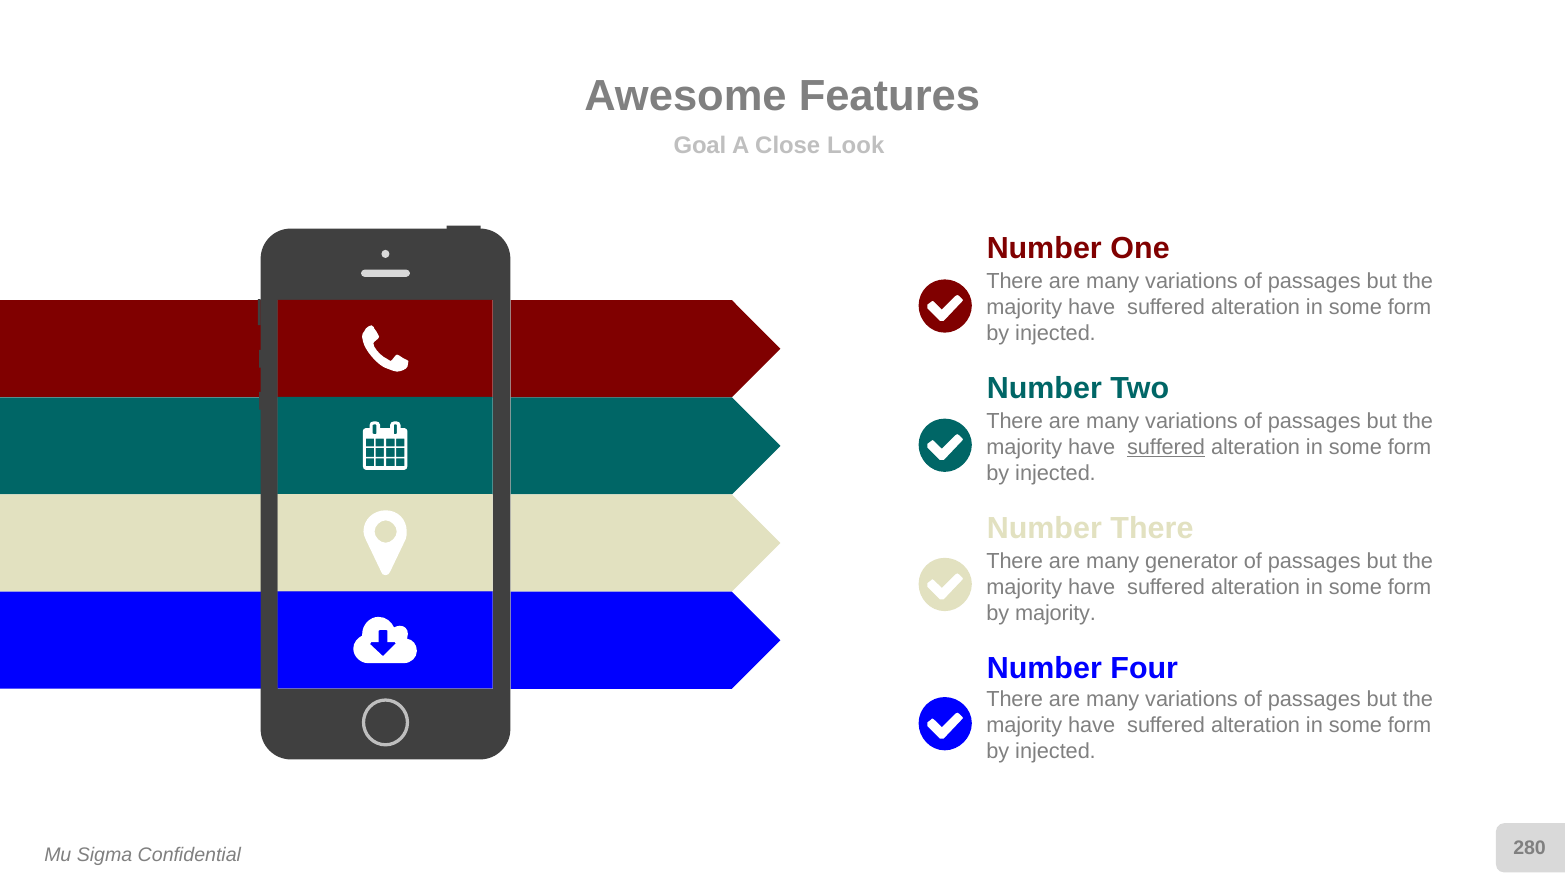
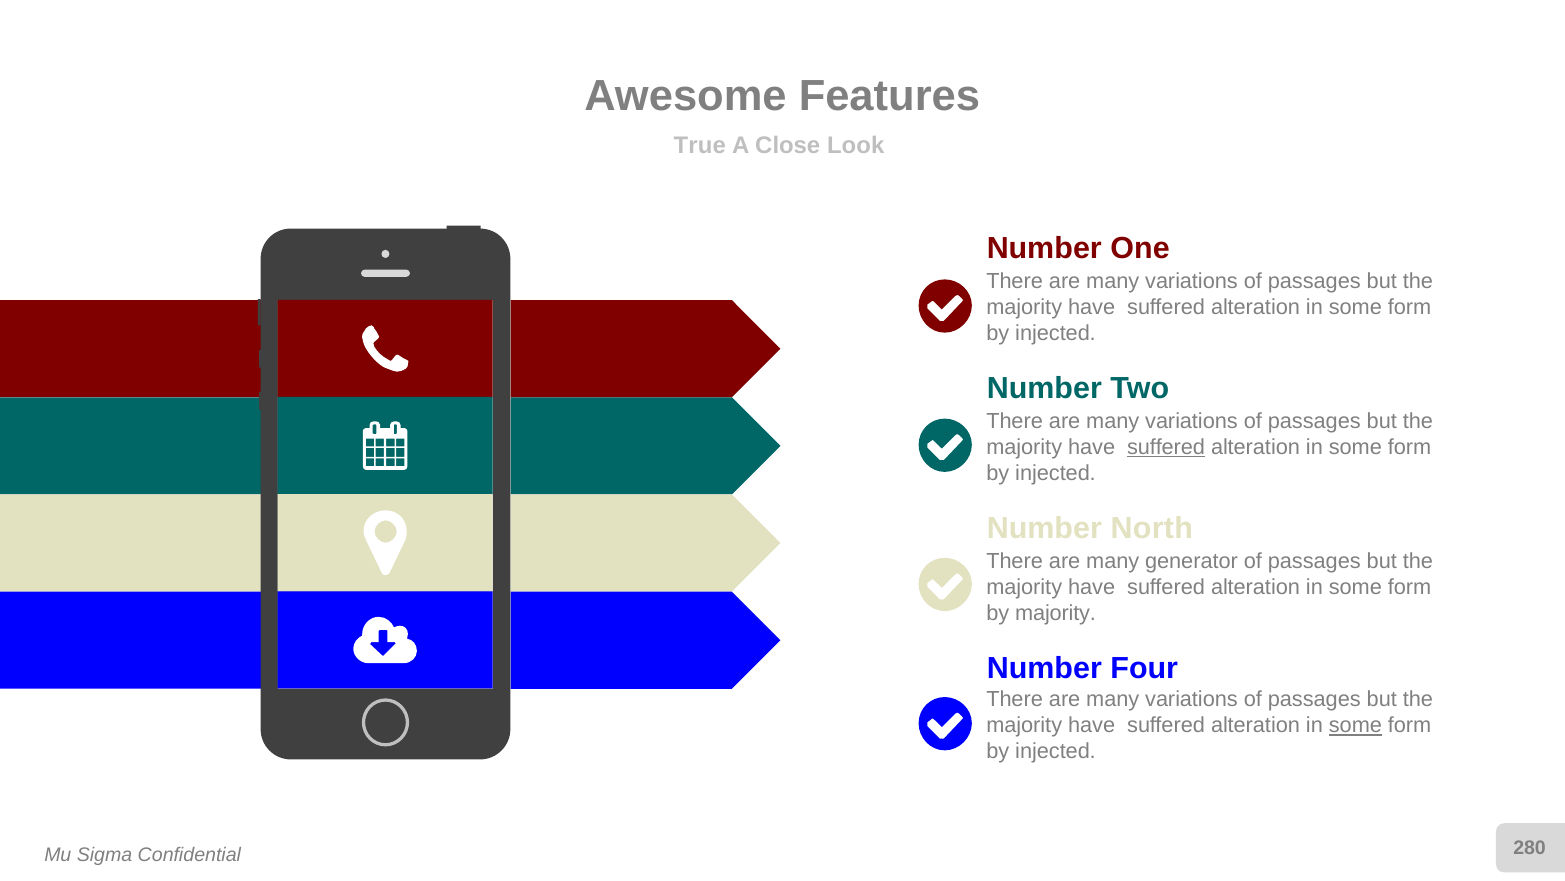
Goal: Goal -> True (700, 145)
Number There: There -> North (1152, 528)
some underline: none -> present (1355, 725)
